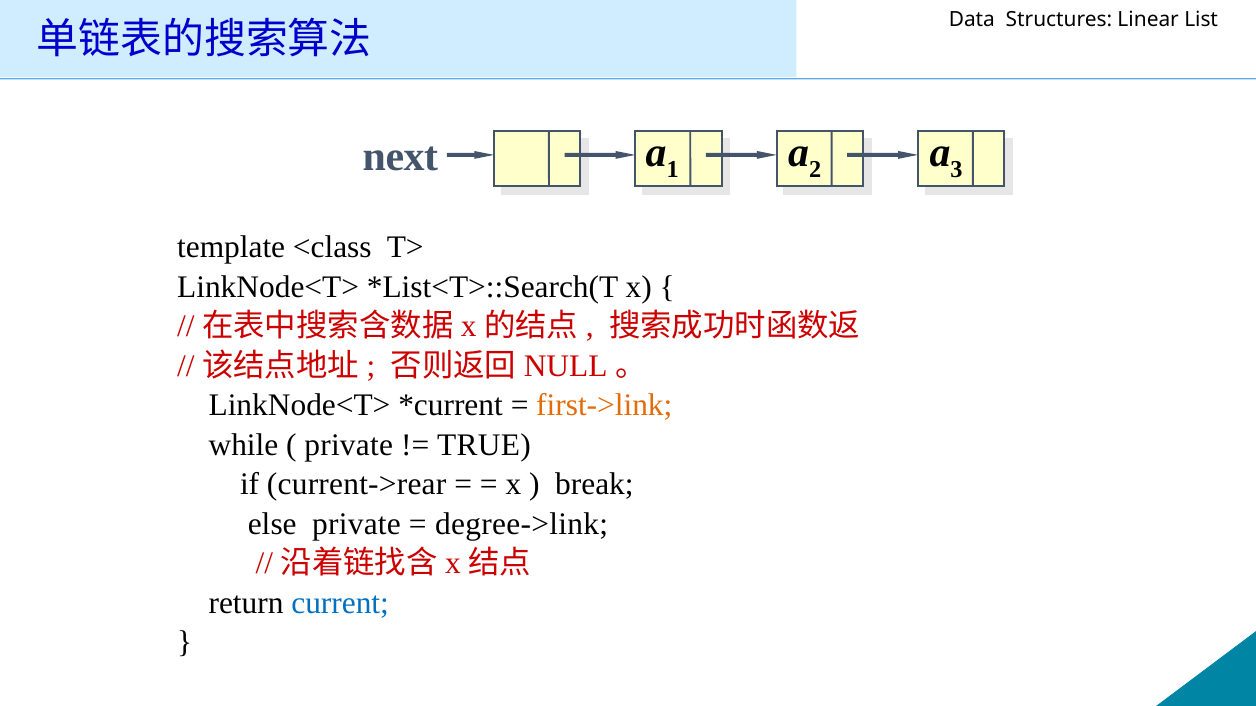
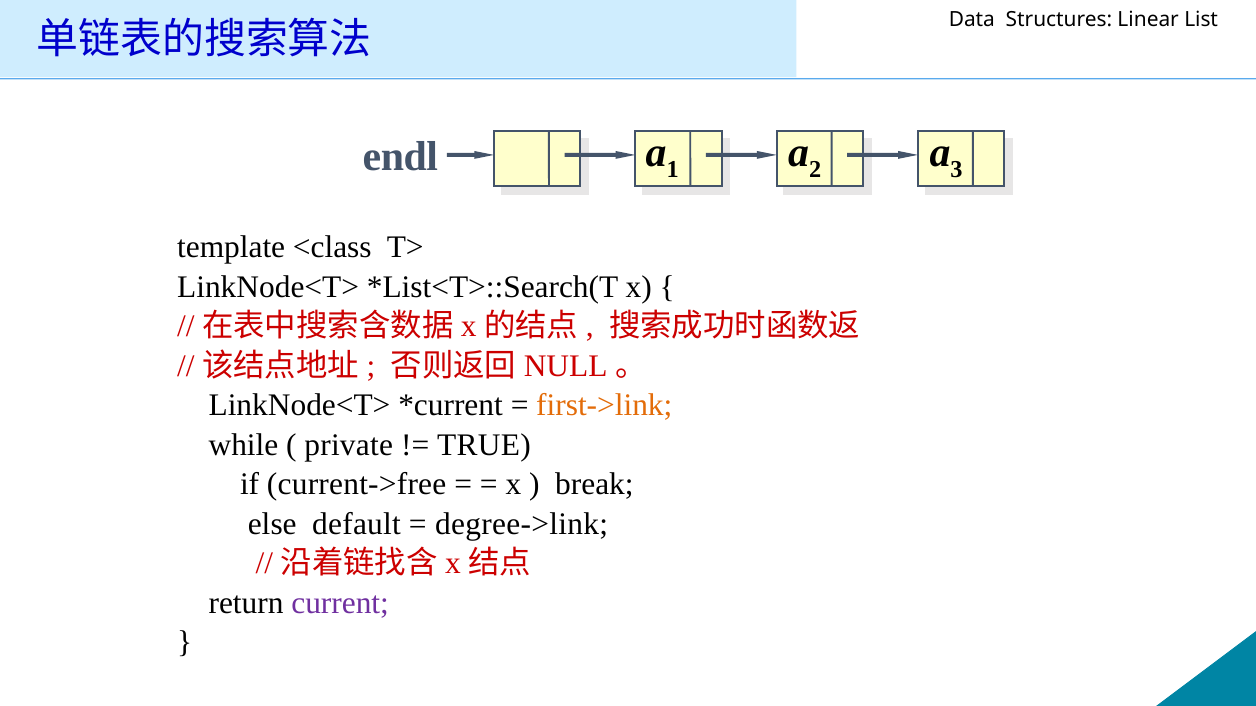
next: next -> endl (400, 156)
current->rear: current->rear -> current->free (357, 485)
else private: private -> default (357, 524)
current colour: blue -> purple (340, 603)
